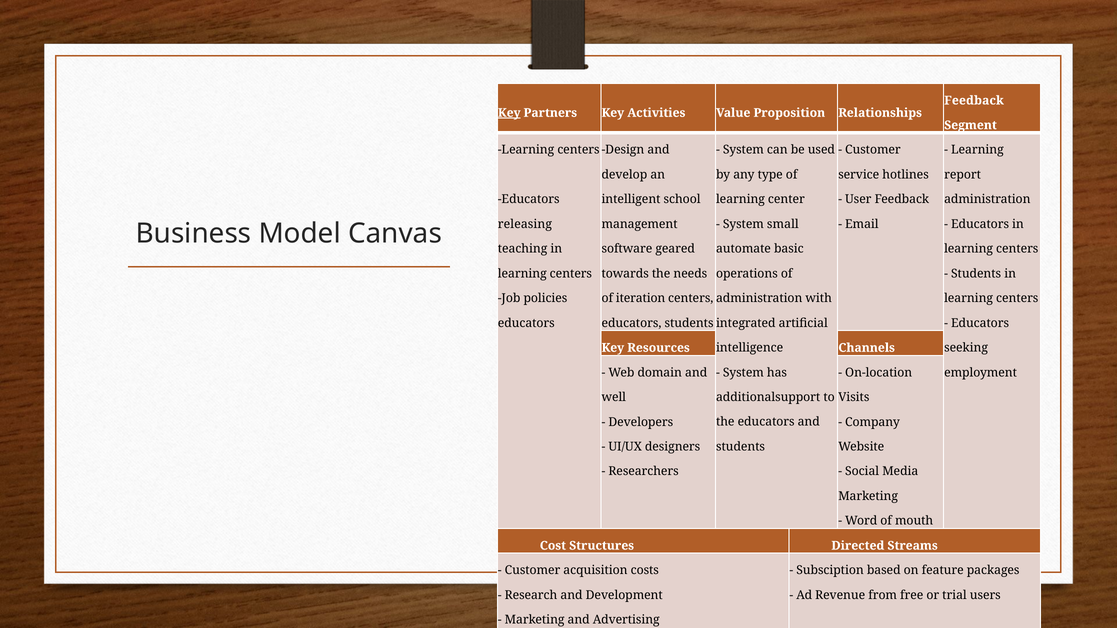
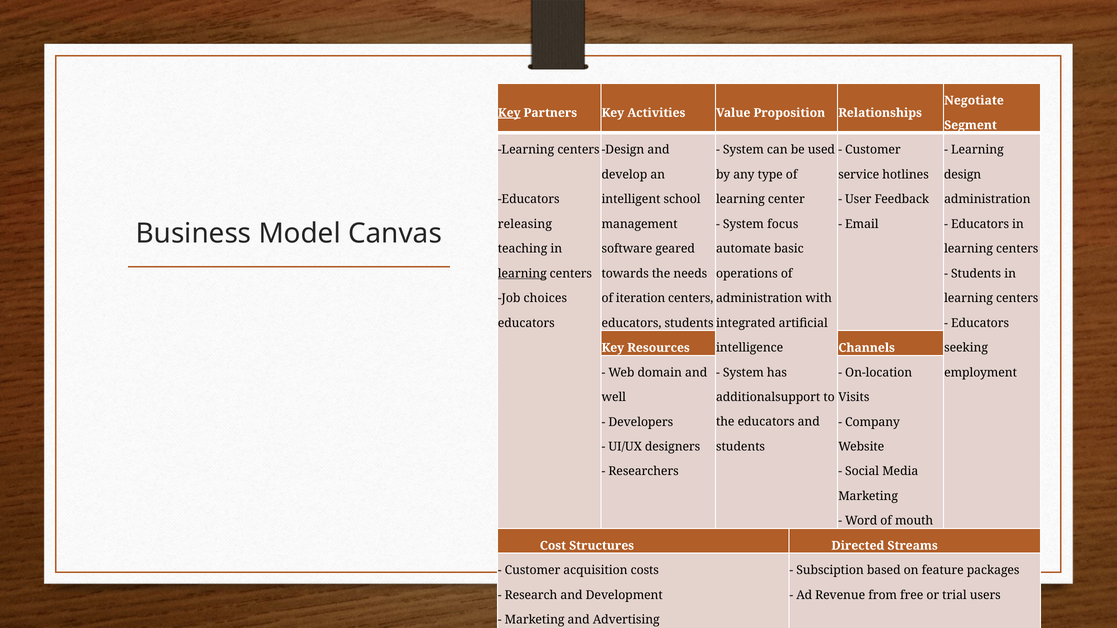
Feedback: Feedback -> Negotiate (974, 101)
report: report -> design (963, 175)
small: small -> focus (783, 224)
learning underline: none -> present (522, 274)
policies: policies -> choices (545, 298)
